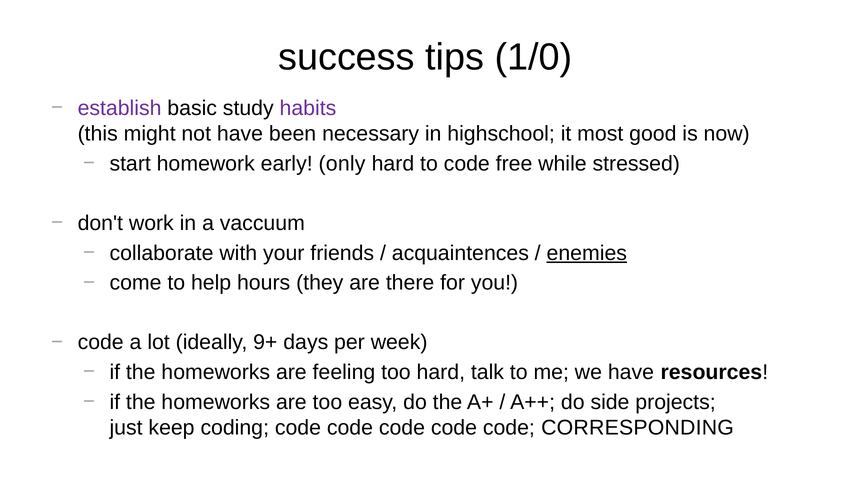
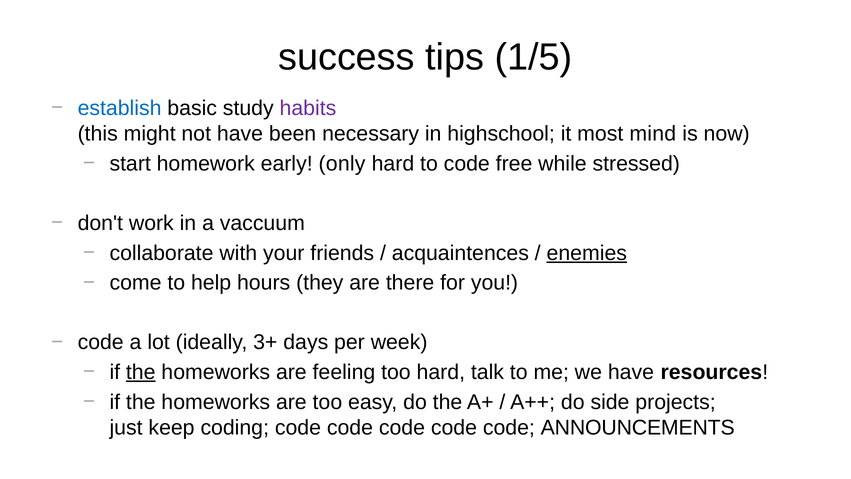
1/0: 1/0 -> 1/5 (534, 57)
establish colour: purple -> blue (120, 108)
good: good -> mind (653, 134)
9+: 9+ -> 3+ (265, 342)
the underline: none -> present (141, 372)
CORRESPONDING: CORRESPONDING -> ANNOUNCEMENTS (638, 427)
